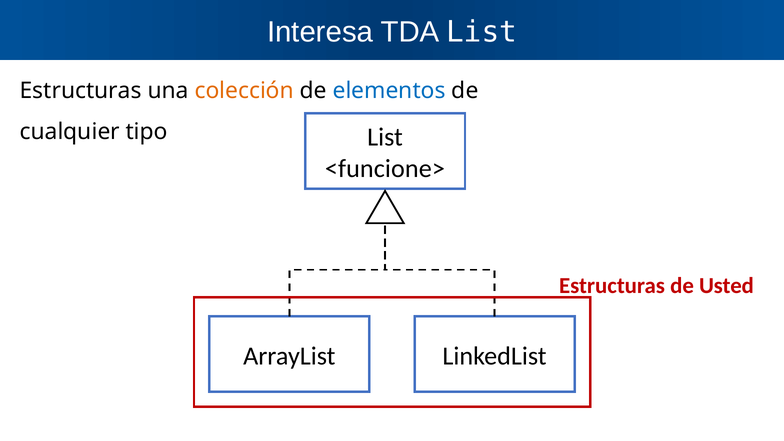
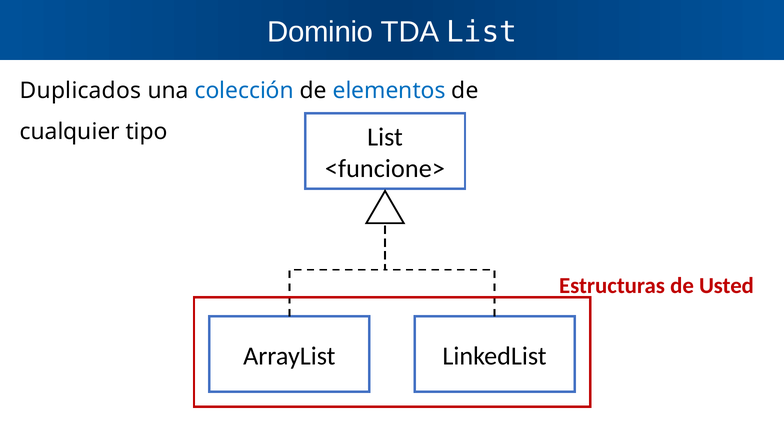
Interesa: Interesa -> Dominio (320, 32)
Estructuras: Estructuras -> Duplicados (81, 91)
colección colour: orange -> blue (244, 91)
